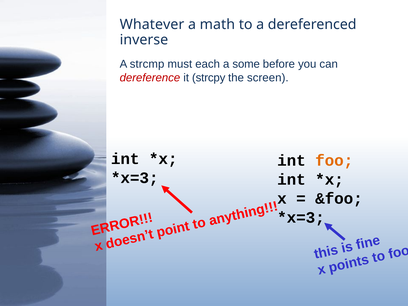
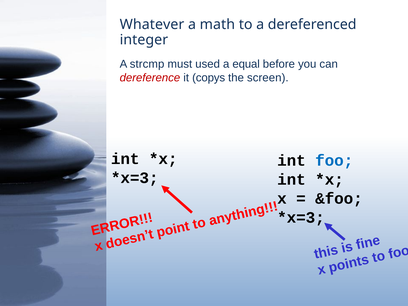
inverse: inverse -> integer (144, 40)
each: each -> used (208, 64)
some: some -> equal (246, 64)
strcpy: strcpy -> copys (209, 78)
foo colour: orange -> blue (334, 161)
